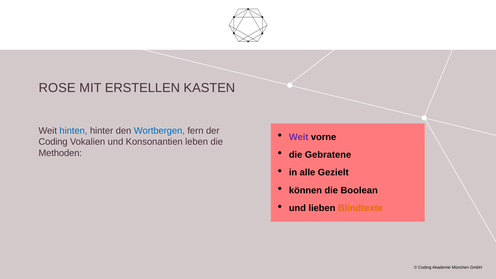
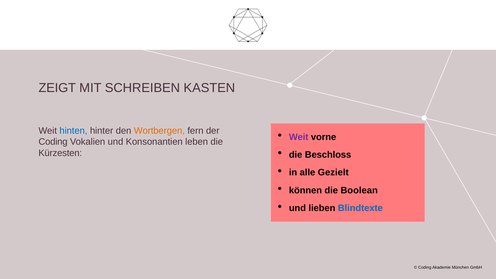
ROSE: ROSE -> ZEIGT (57, 88)
ERSTELLEN: ERSTELLEN -> SCHREIBEN (142, 88)
Wortbergen colour: blue -> orange (159, 131)
Methoden: Methoden -> Kürzesten (60, 153)
Gebratene: Gebratene -> Beschloss (328, 155)
Blindtexte colour: orange -> blue (360, 208)
